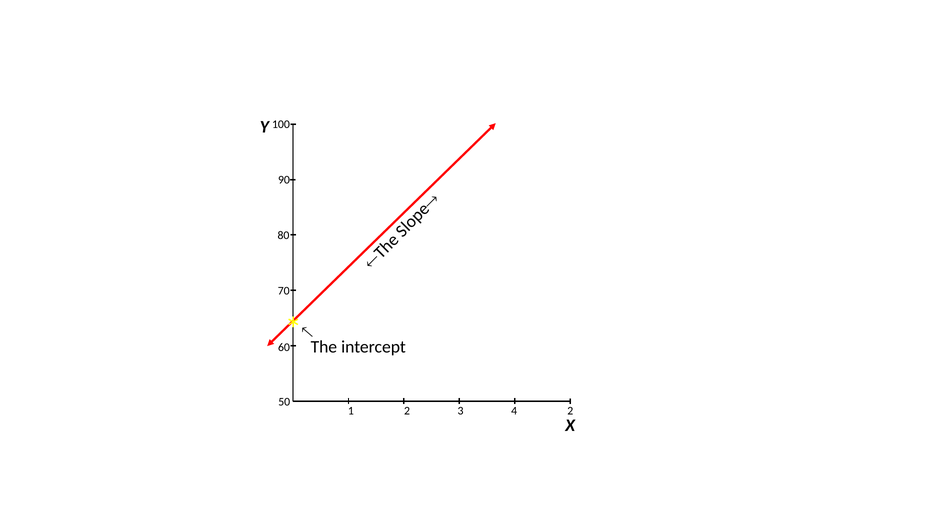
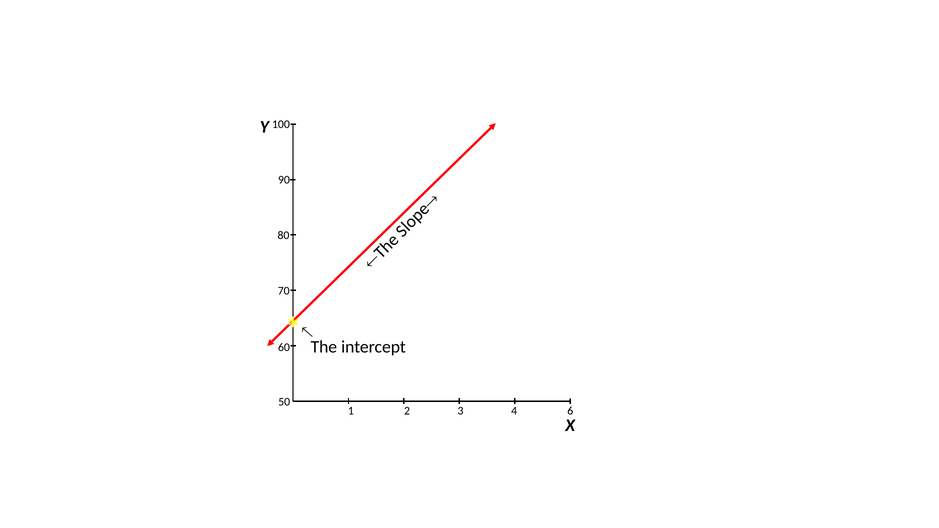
4 2: 2 -> 6 (570, 411)
